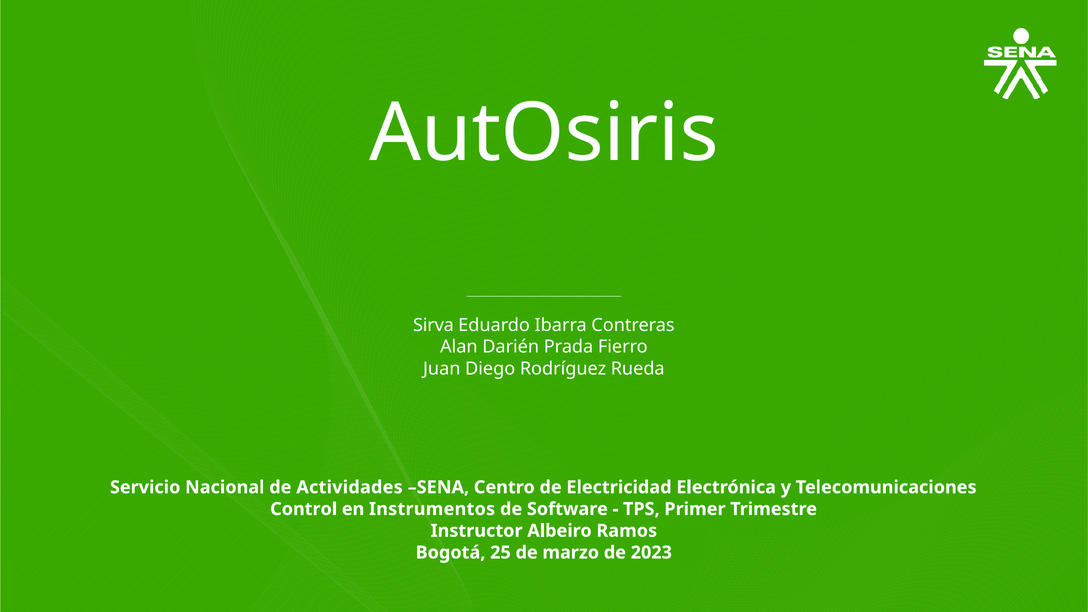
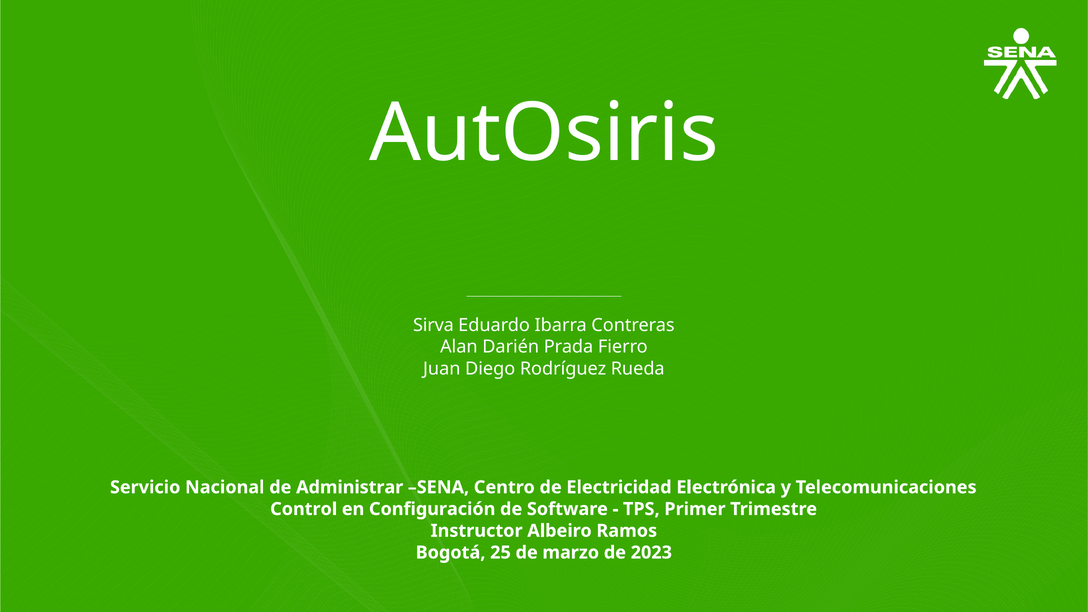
Actividades: Actividades -> Administrar (350, 487)
Instrumentos: Instrumentos -> Configuración (432, 509)
